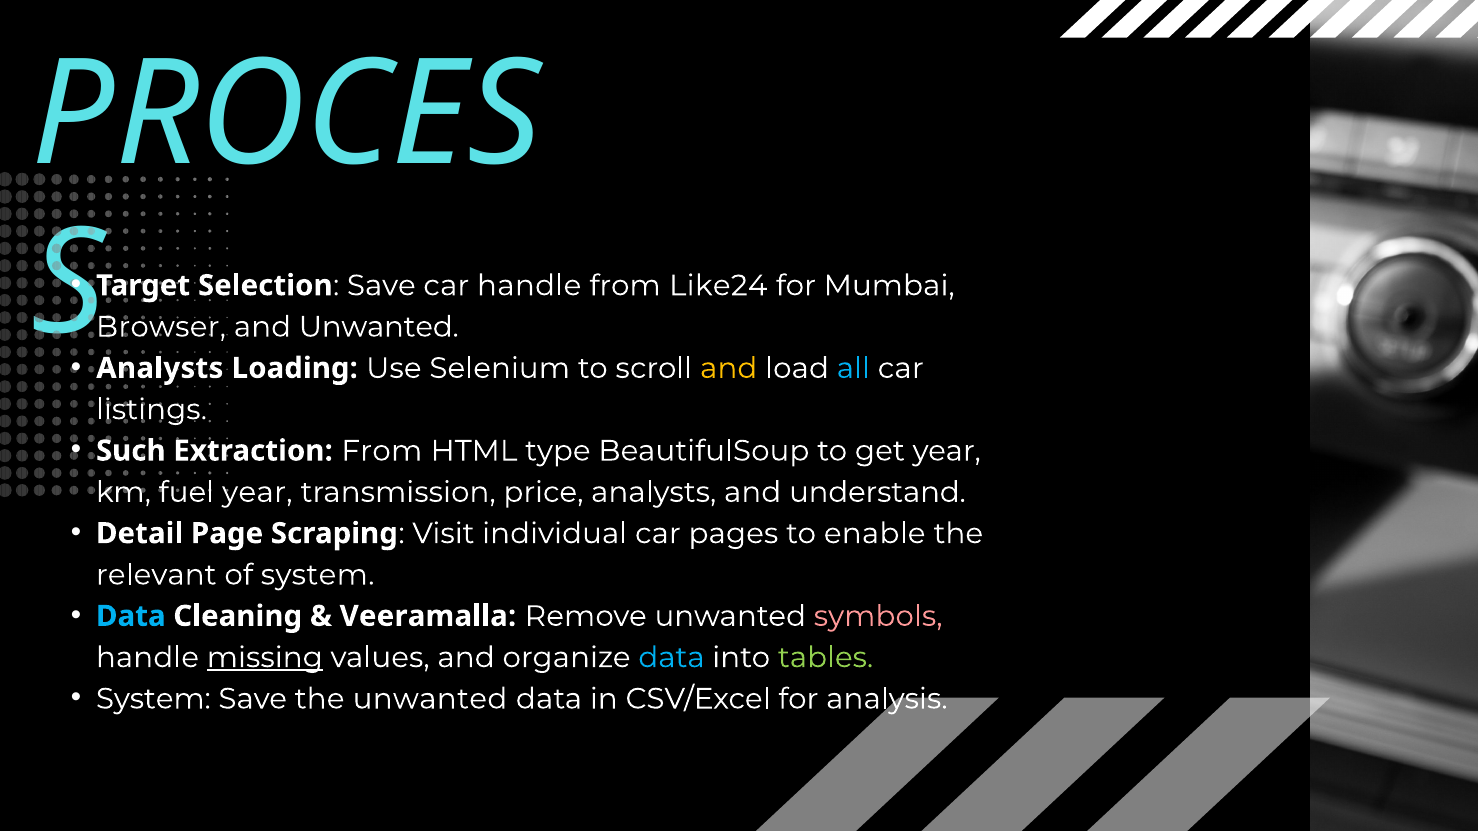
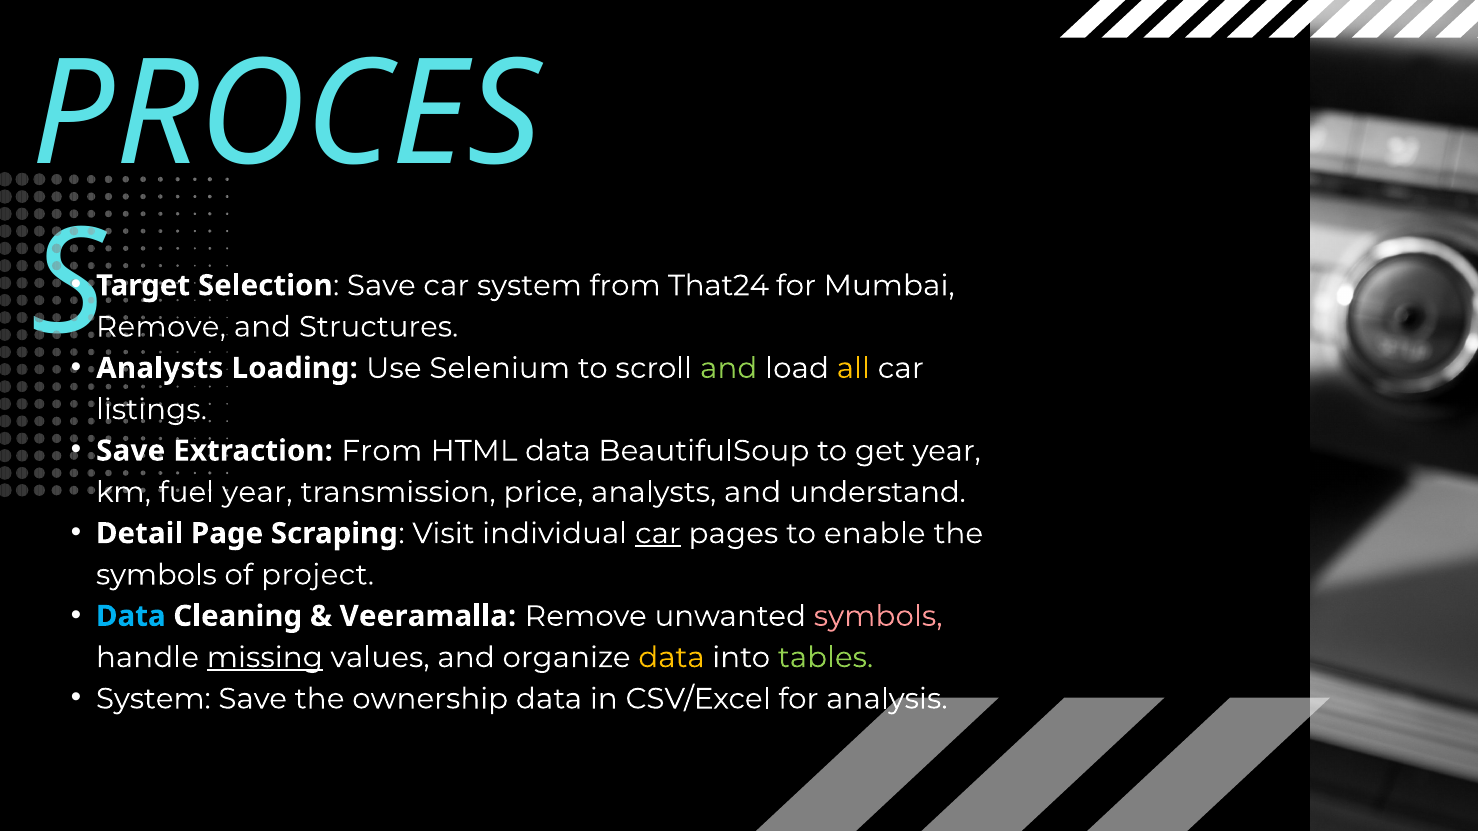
car handle: handle -> system (529, 286)
Like24: Like24 -> That24 (719, 286)
Browser: Browser -> Remove (161, 327)
and Unwanted: Unwanted -> Structures (379, 327)
and colour: yellow -> light green (729, 368)
all colour: light blue -> yellow (853, 368)
Such: Such -> Save (131, 451)
HTML type: type -> data (558, 451)
car underline: none -> present (658, 534)
relevant: relevant -> symbols (156, 575)
of system: system -> project (318, 575)
data colour: light blue -> yellow (671, 658)
the unwanted: unwanted -> ownership (430, 699)
